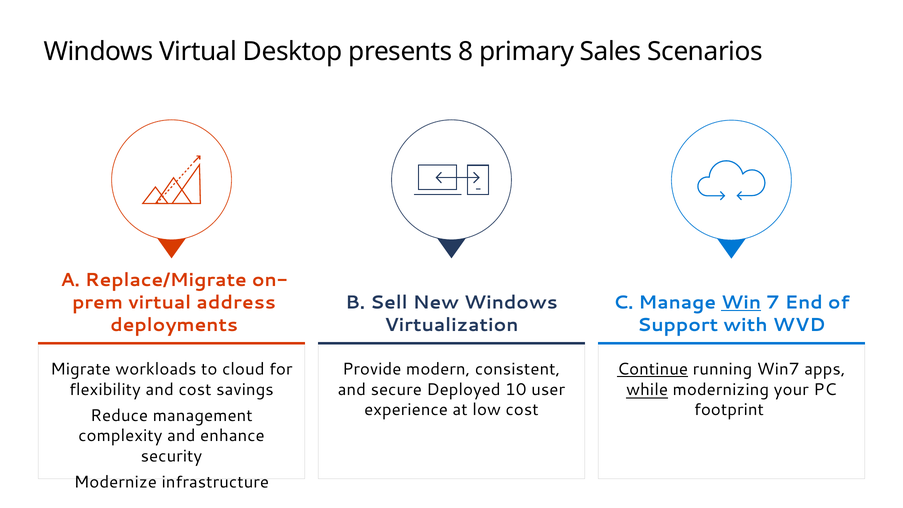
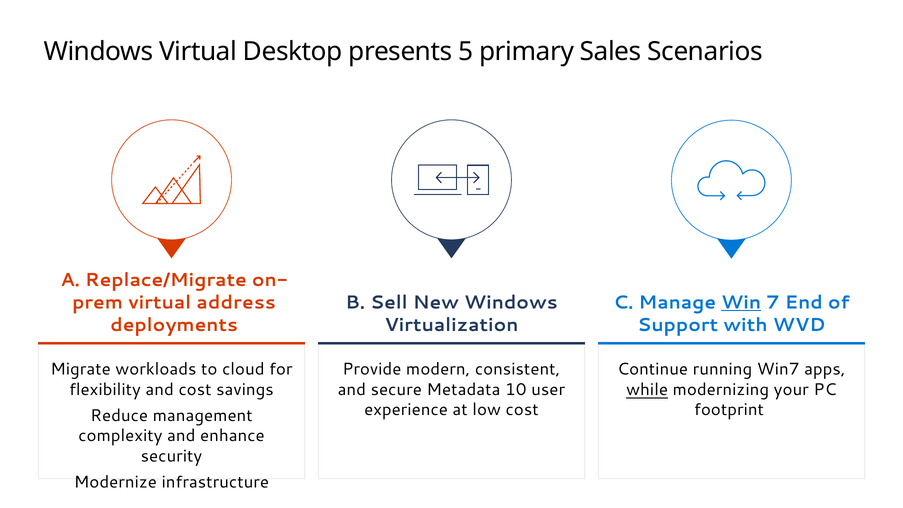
8: 8 -> 5 (466, 52)
Continue underline: present -> none (653, 369)
Deployed: Deployed -> Metadata (463, 389)
